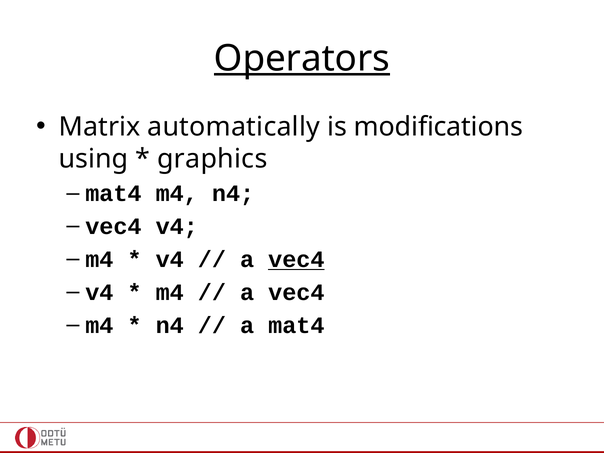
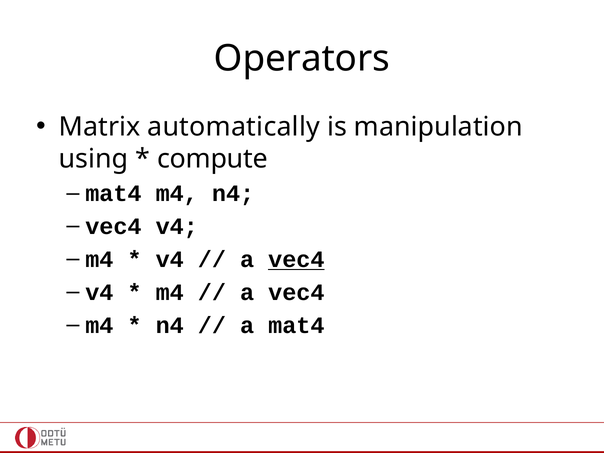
Operators underline: present -> none (302, 58)
modifications: modifications -> manipulation (438, 127)
graphics: graphics -> compute (212, 159)
